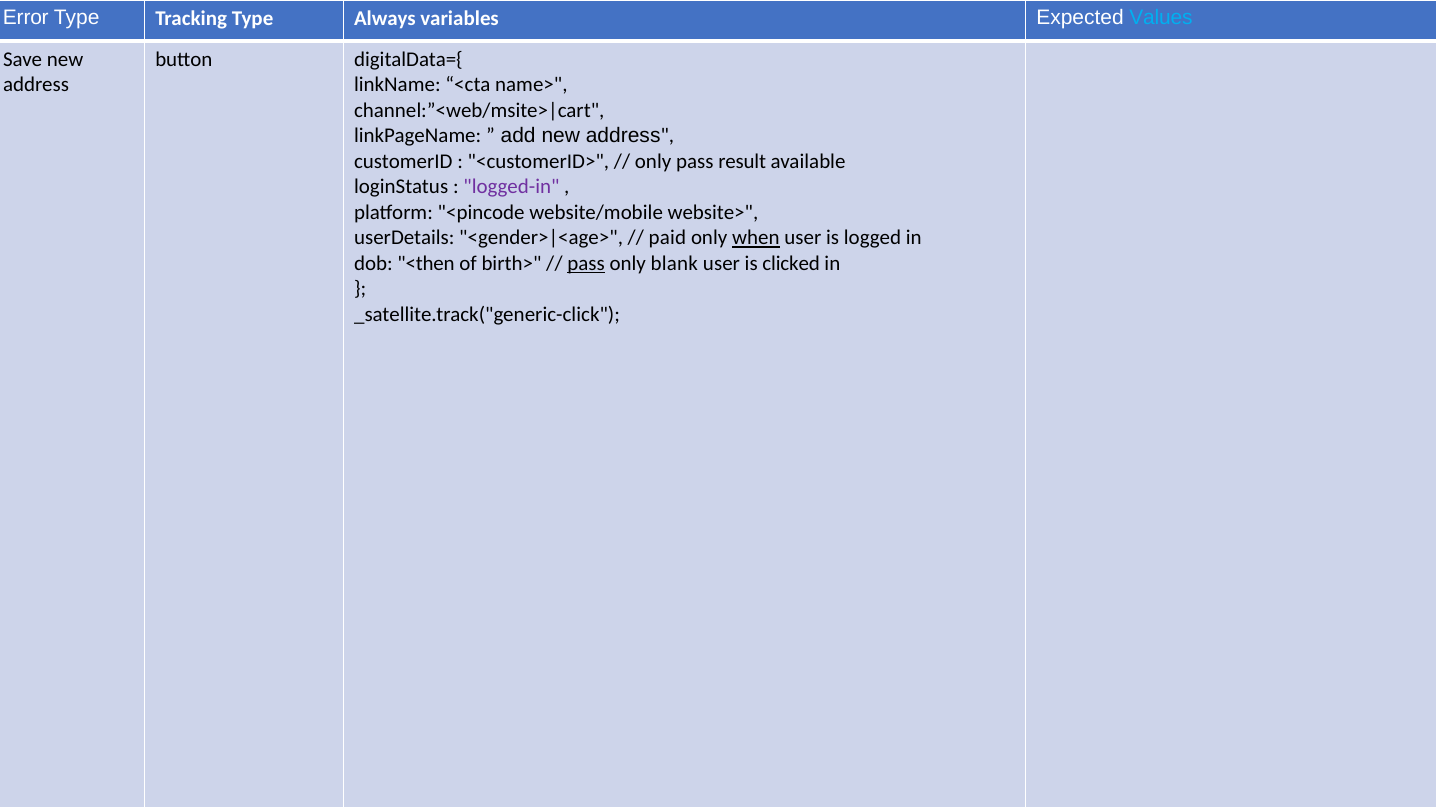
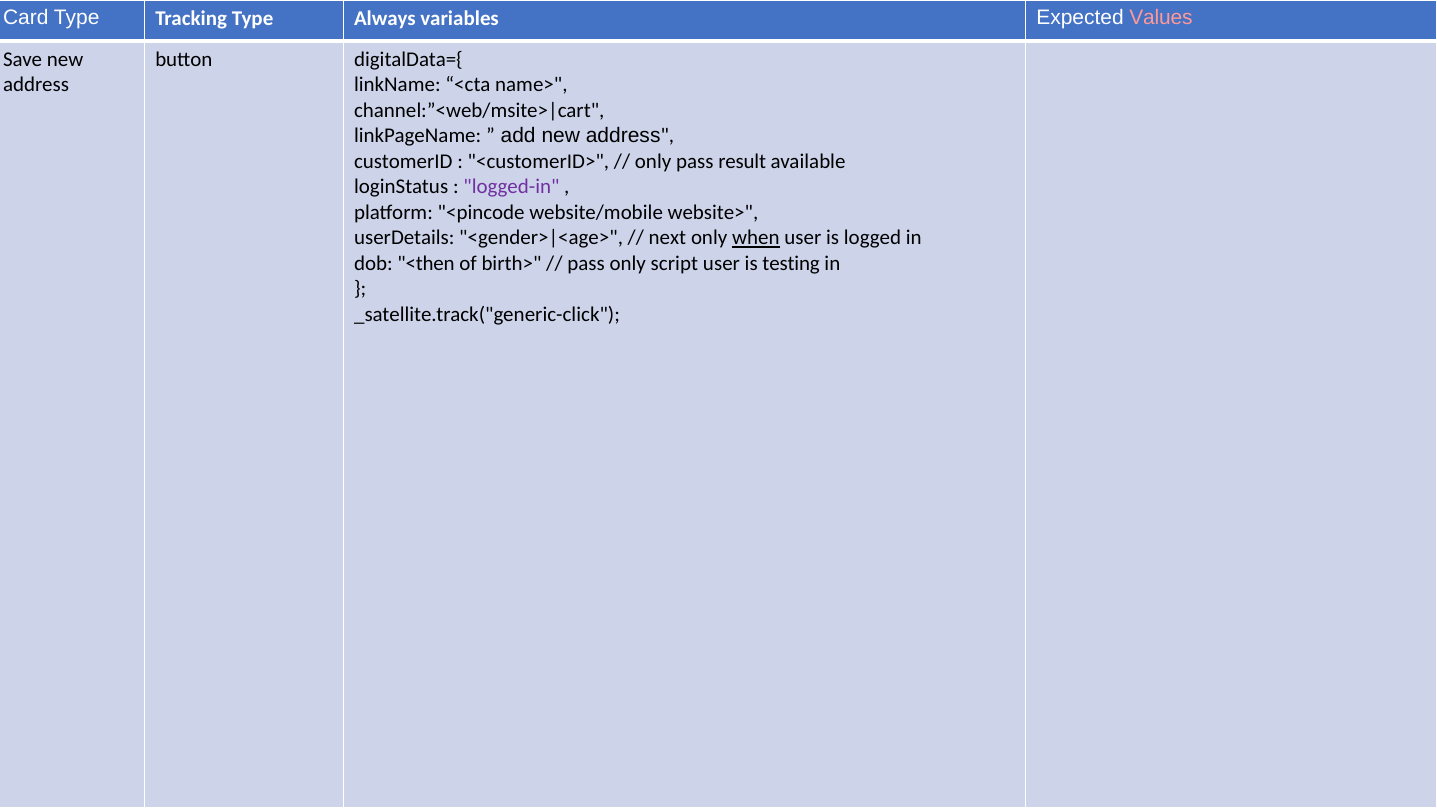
Error: Error -> Card (26, 18)
Values colour: light blue -> pink (1161, 18)
paid: paid -> next (667, 238)
pass underline: present -> none (586, 263)
blank: blank -> script (674, 263)
clicked: clicked -> testing (791, 263)
